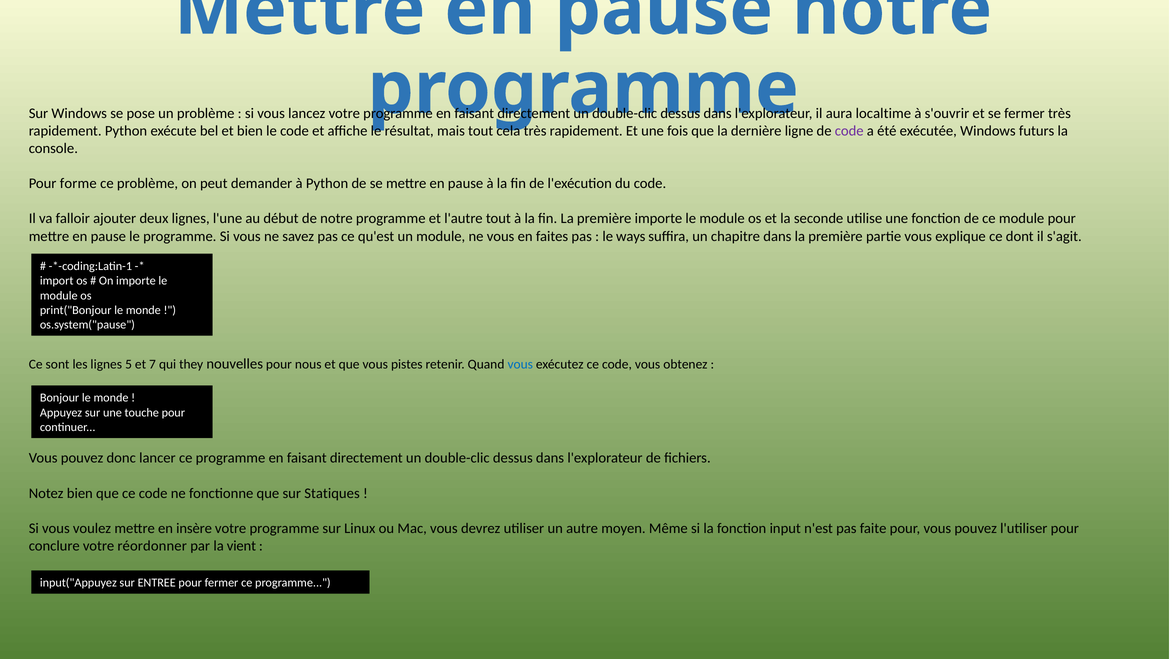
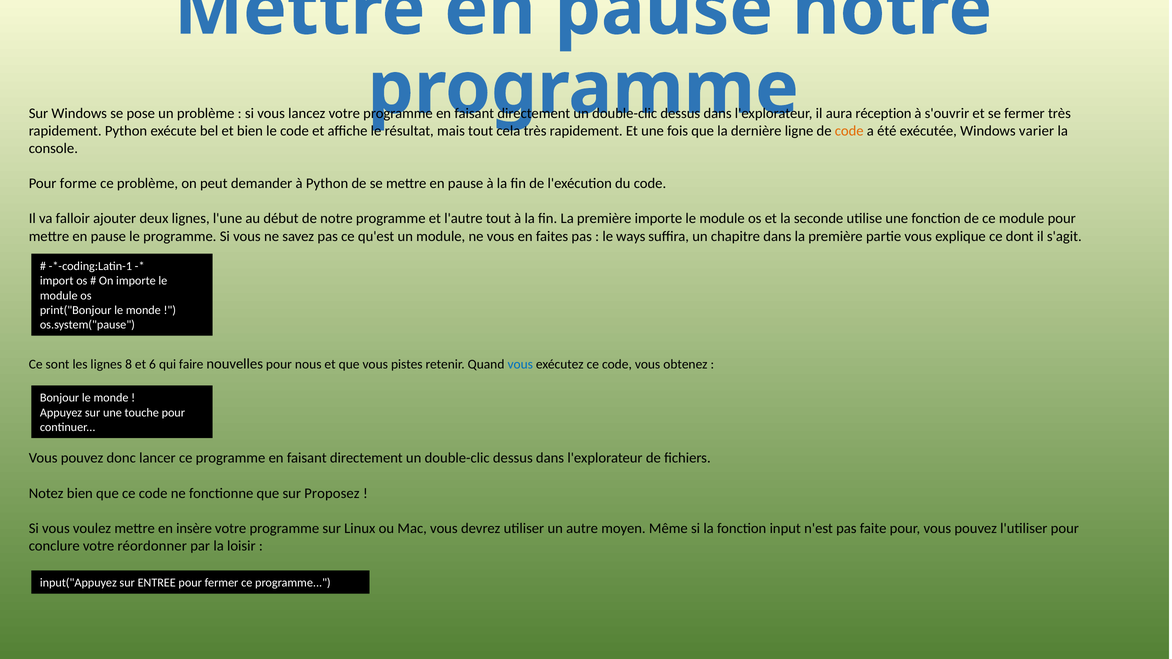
localtime: localtime -> réception (883, 113)
code colour: purple -> orange (849, 131)
futurs: futurs -> varier (1037, 131)
5: 5 -> 8 (129, 364)
7: 7 -> 6 (153, 364)
they: they -> faire (191, 364)
Statiques: Statiques -> Proposez (332, 493)
vient: vient -> loisir (241, 546)
